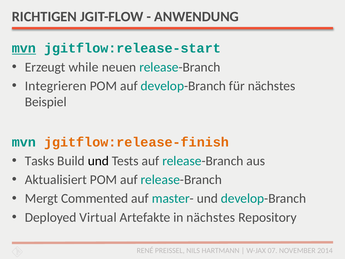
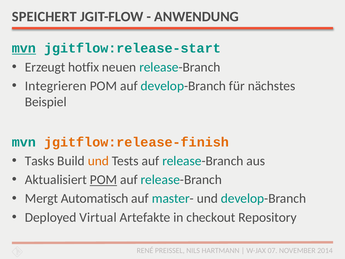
RICHTIGEN: RICHTIGEN -> SPEICHERT (44, 17)
while: while -> hotfix (84, 67)
und colour: black -> orange (98, 161)
POM underline: none -> present (103, 180)
Commented: Commented -> Automatisch (95, 198)
in nächstes: nächstes -> checkout (211, 217)
